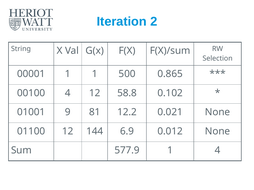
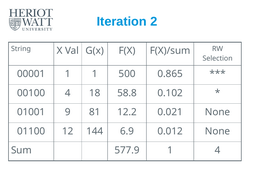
4 12: 12 -> 18 (95, 93)
